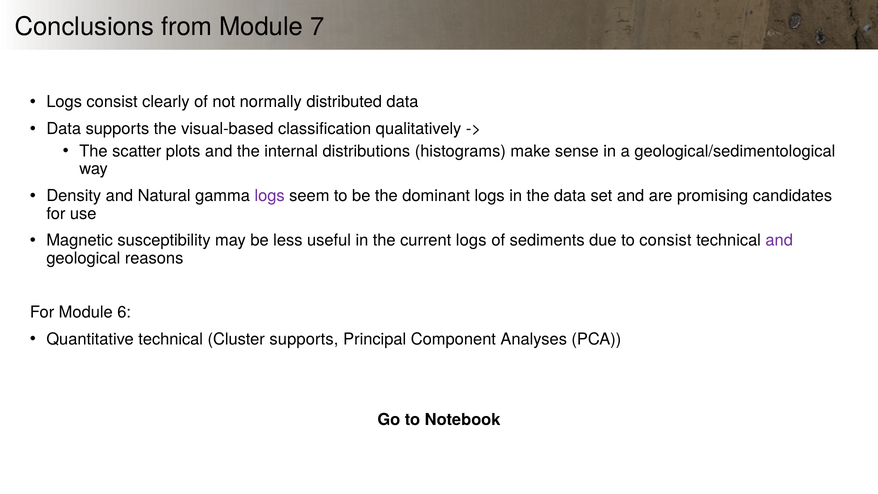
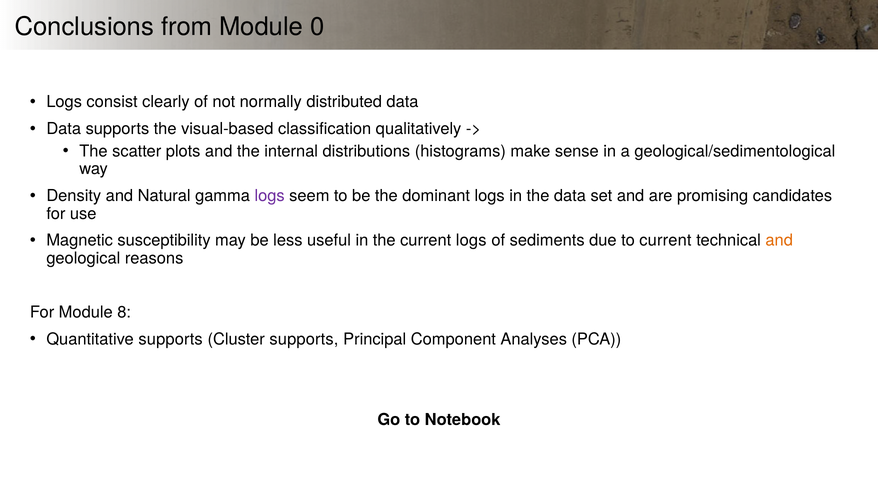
7: 7 -> 0 (317, 27)
to consist: consist -> current (665, 240)
and colour: purple -> orange (779, 240)
6: 6 -> 8 (124, 312)
Quantitative technical: technical -> supports (171, 339)
